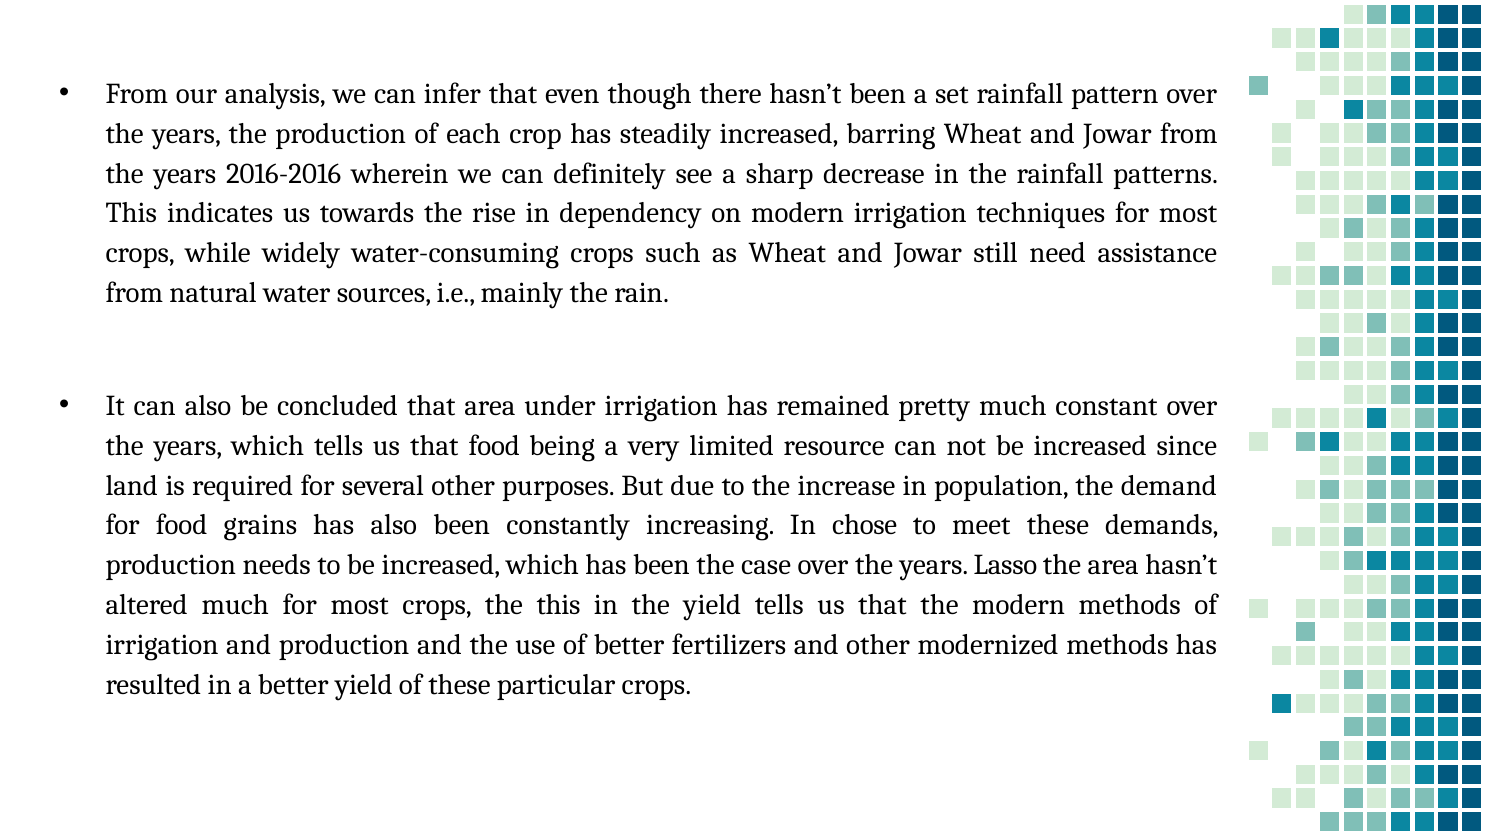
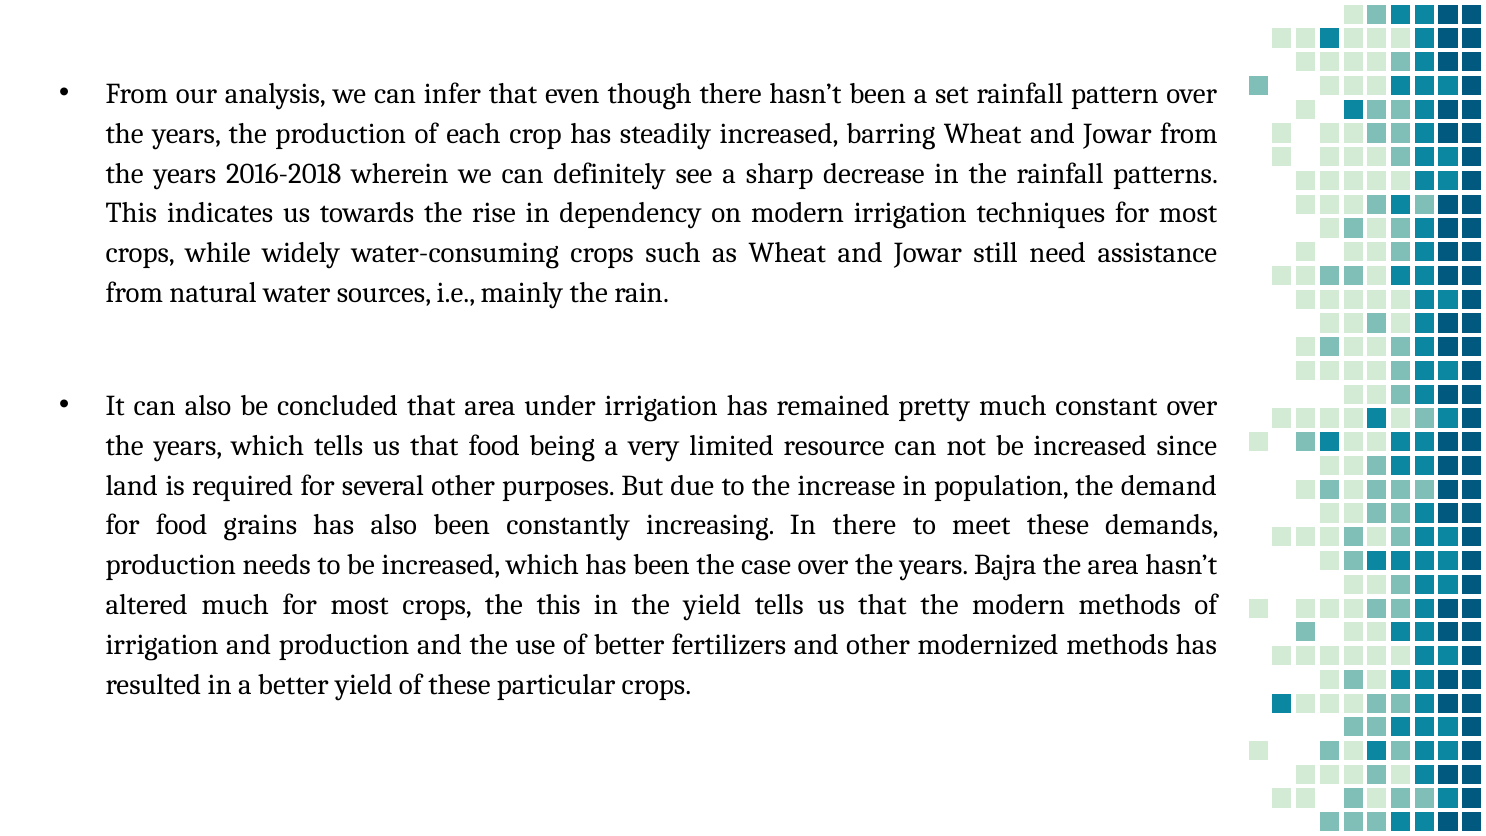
2016-2016: 2016-2016 -> 2016-2018 (284, 174)
In chose: chose -> there (864, 525)
Lasso: Lasso -> Bajra (1005, 565)
